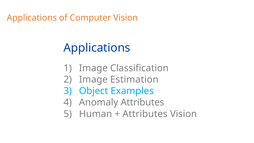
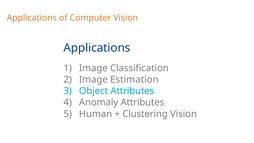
Object Examples: Examples -> Attributes (132, 91)
Attributes: Attributes -> Clustering (145, 114)
